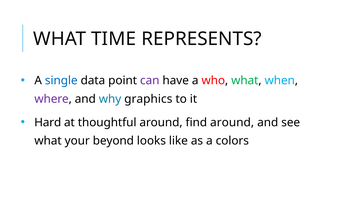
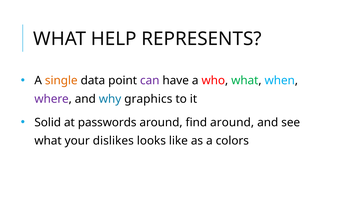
TIME: TIME -> HELP (114, 39)
single colour: blue -> orange (61, 81)
Hard: Hard -> Solid (48, 123)
thoughtful: thoughtful -> passwords (107, 123)
beyond: beyond -> dislikes (113, 141)
